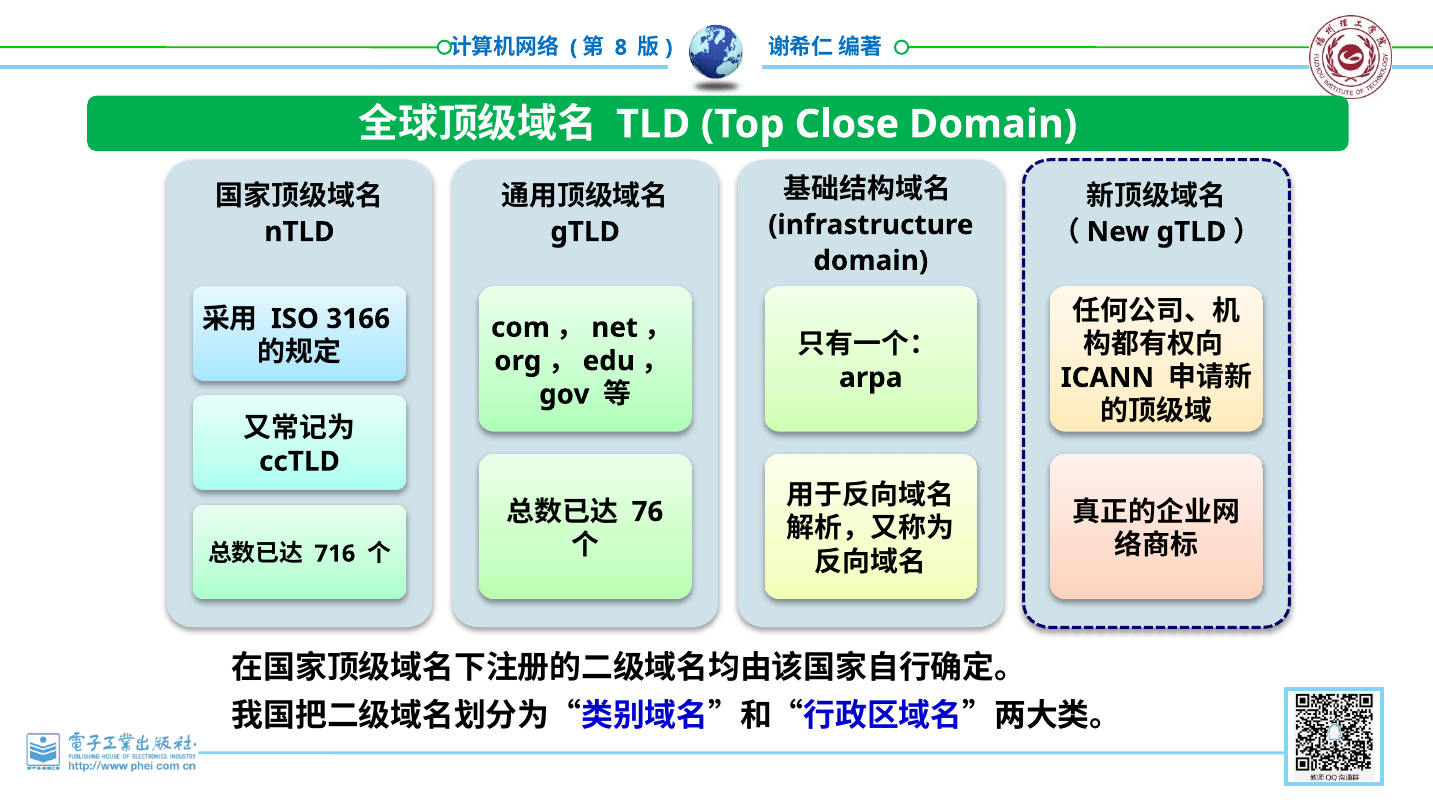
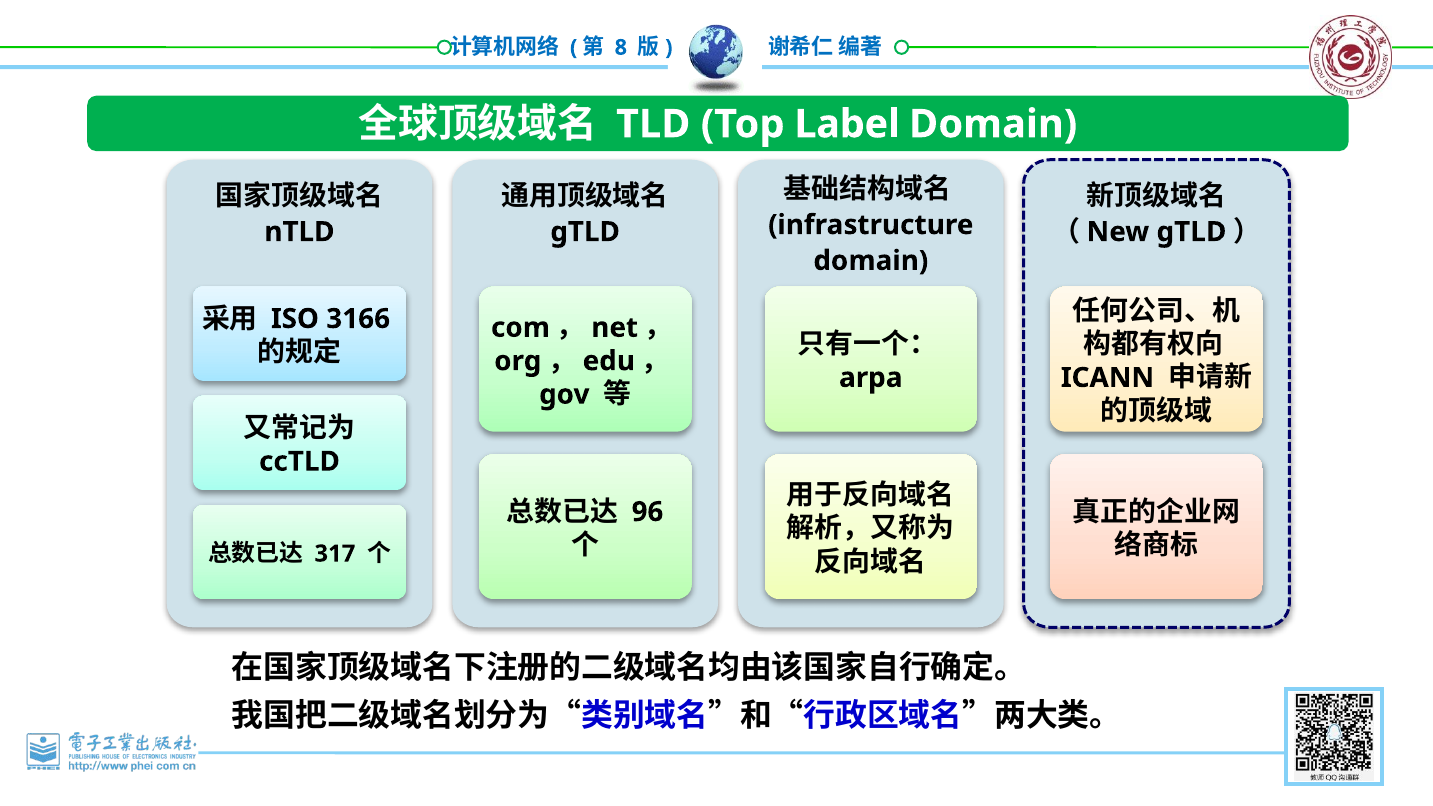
Close: Close -> Label (847, 124)
76: 76 -> 96 (647, 512)
716: 716 -> 317 (335, 554)
